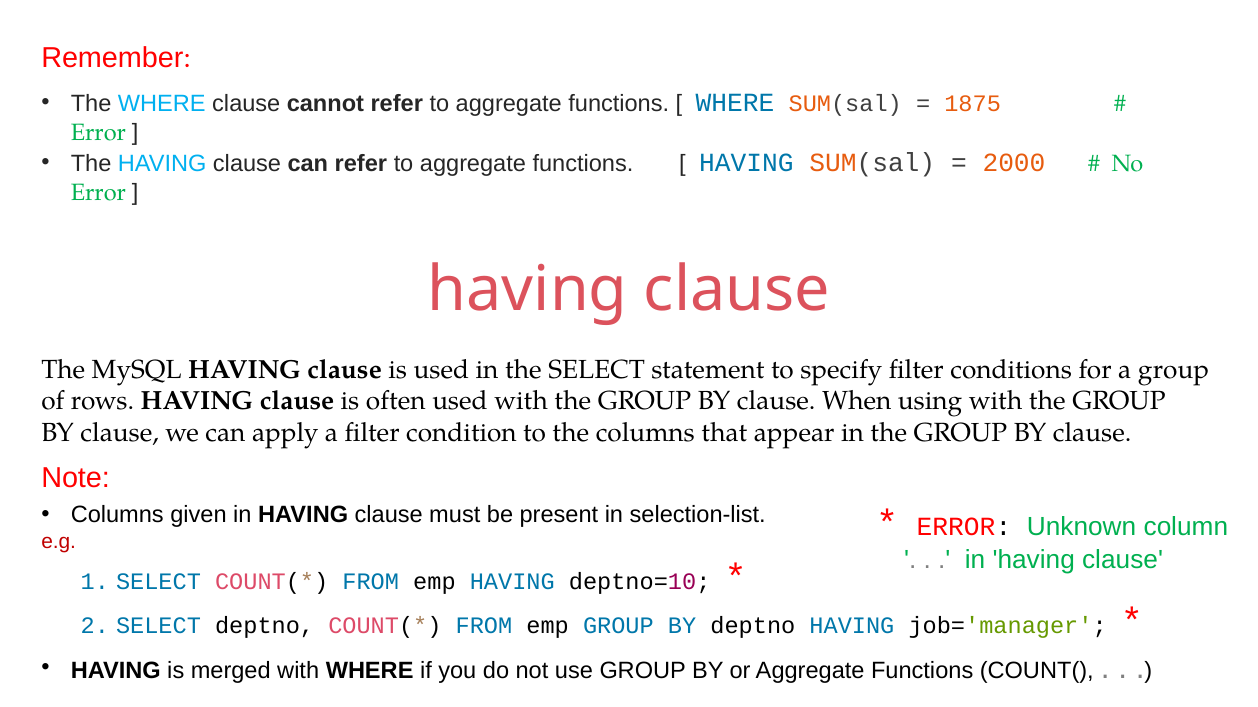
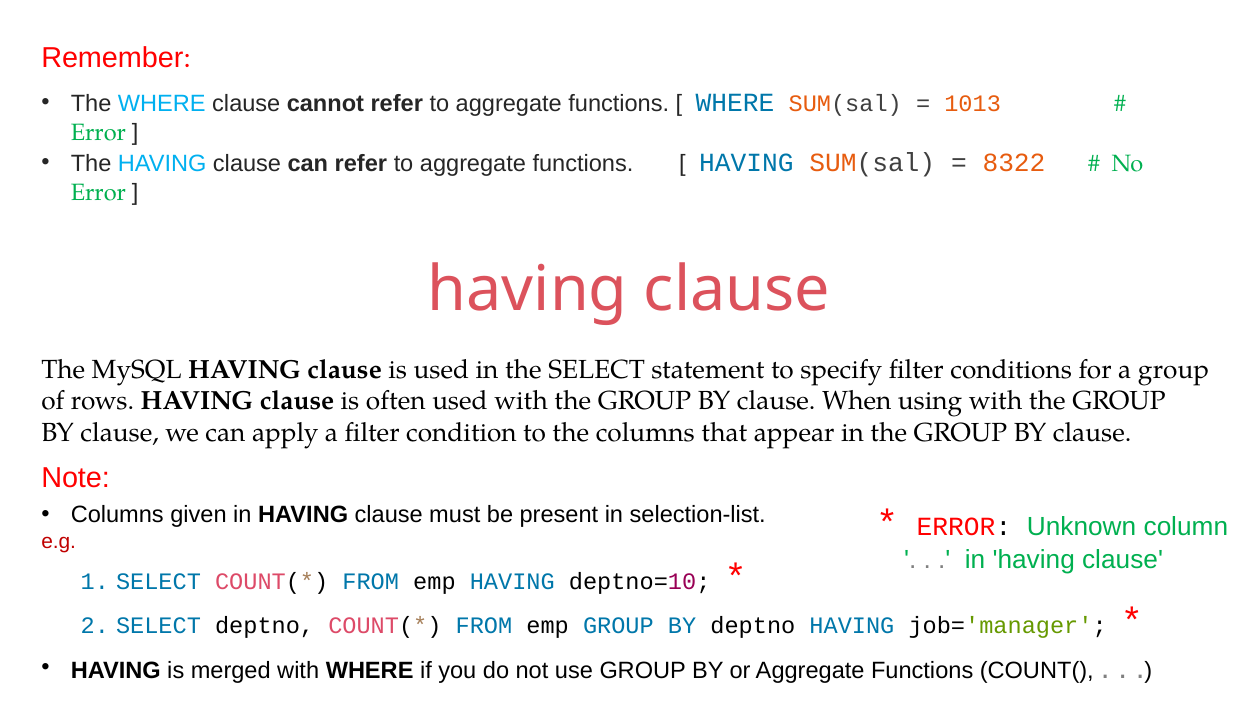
1875: 1875 -> 1013 (973, 104)
2000: 2000 -> 8322 (1014, 163)
